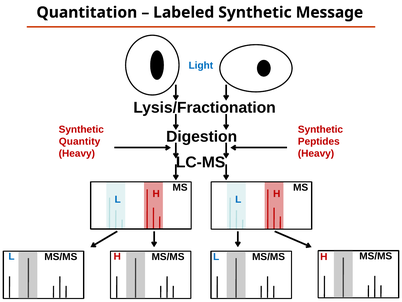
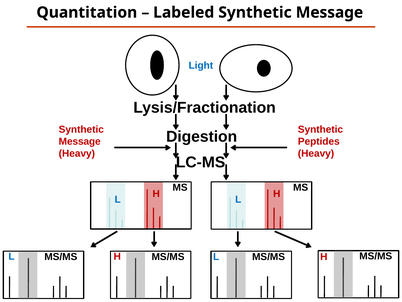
Quantity: Quantity -> Message (80, 141)
